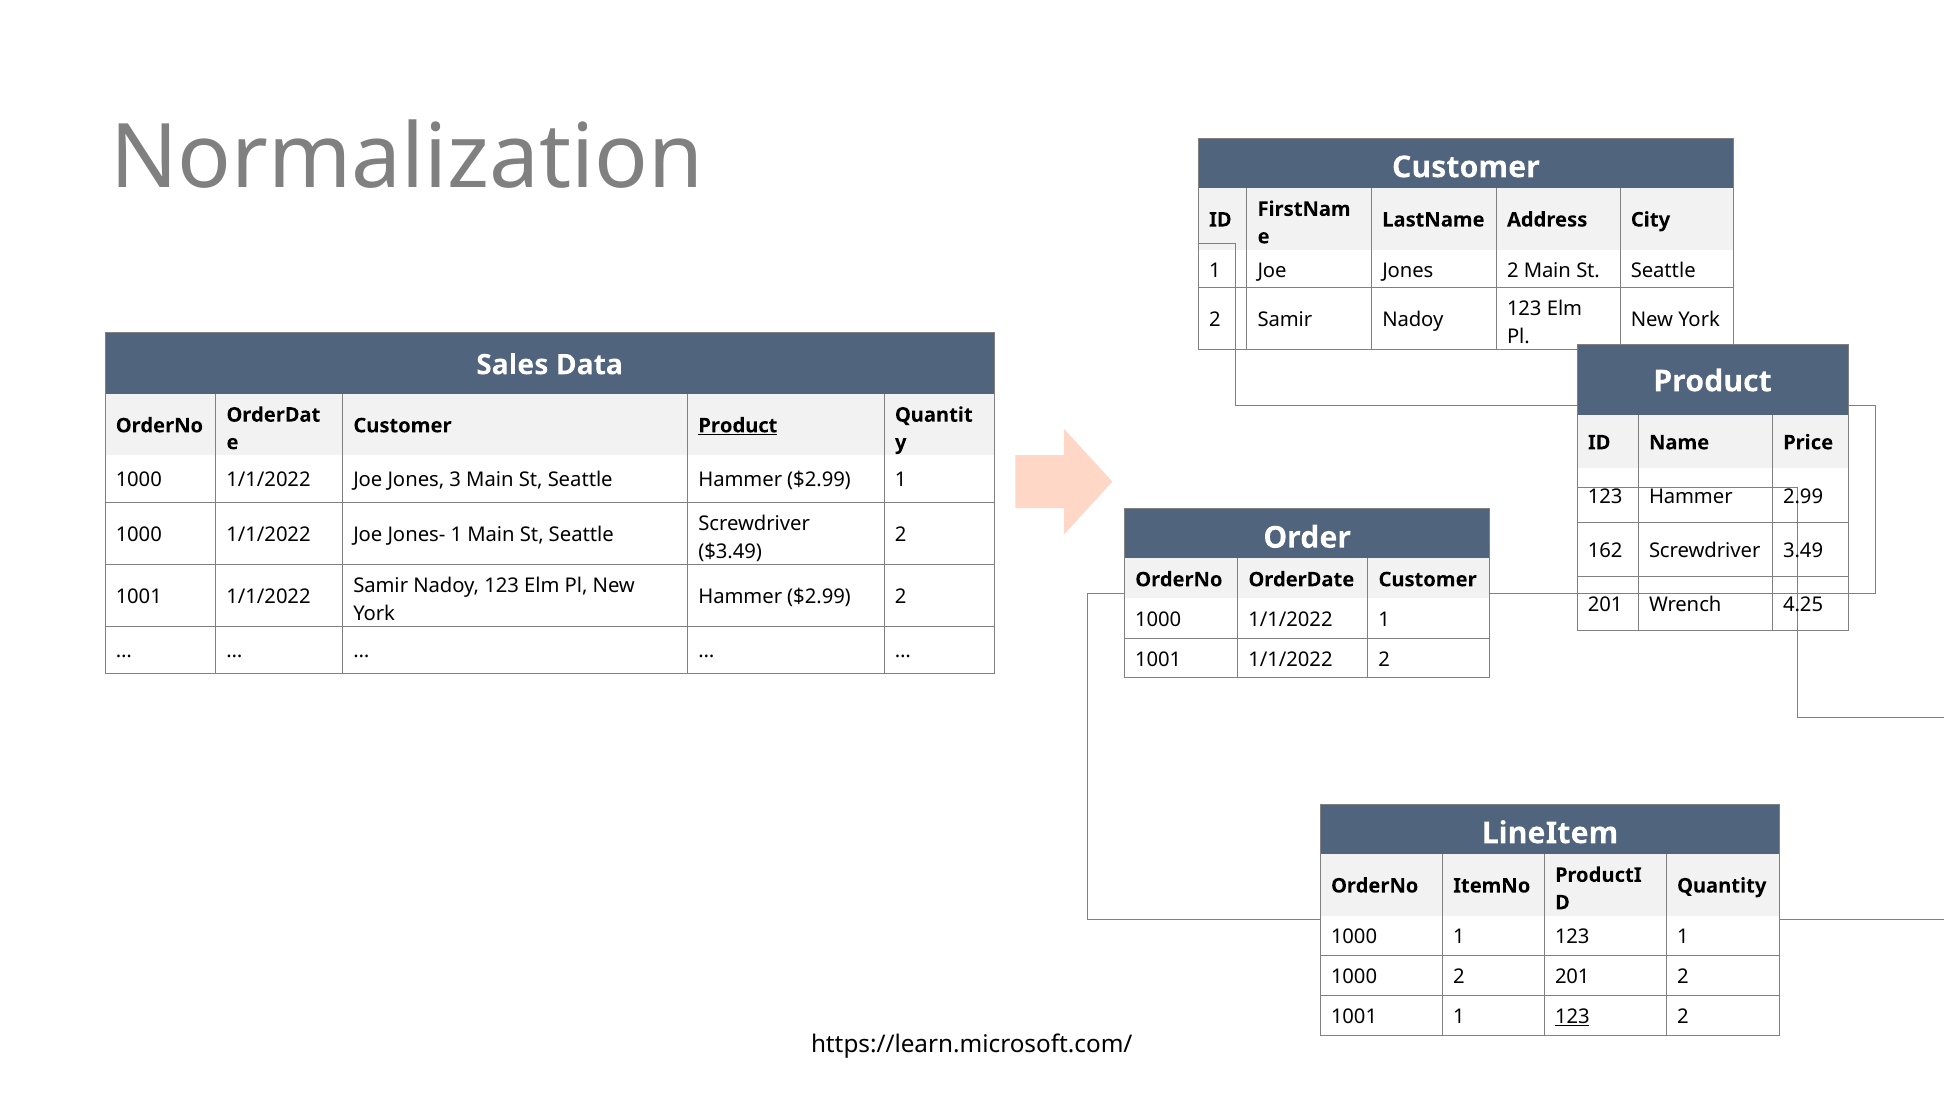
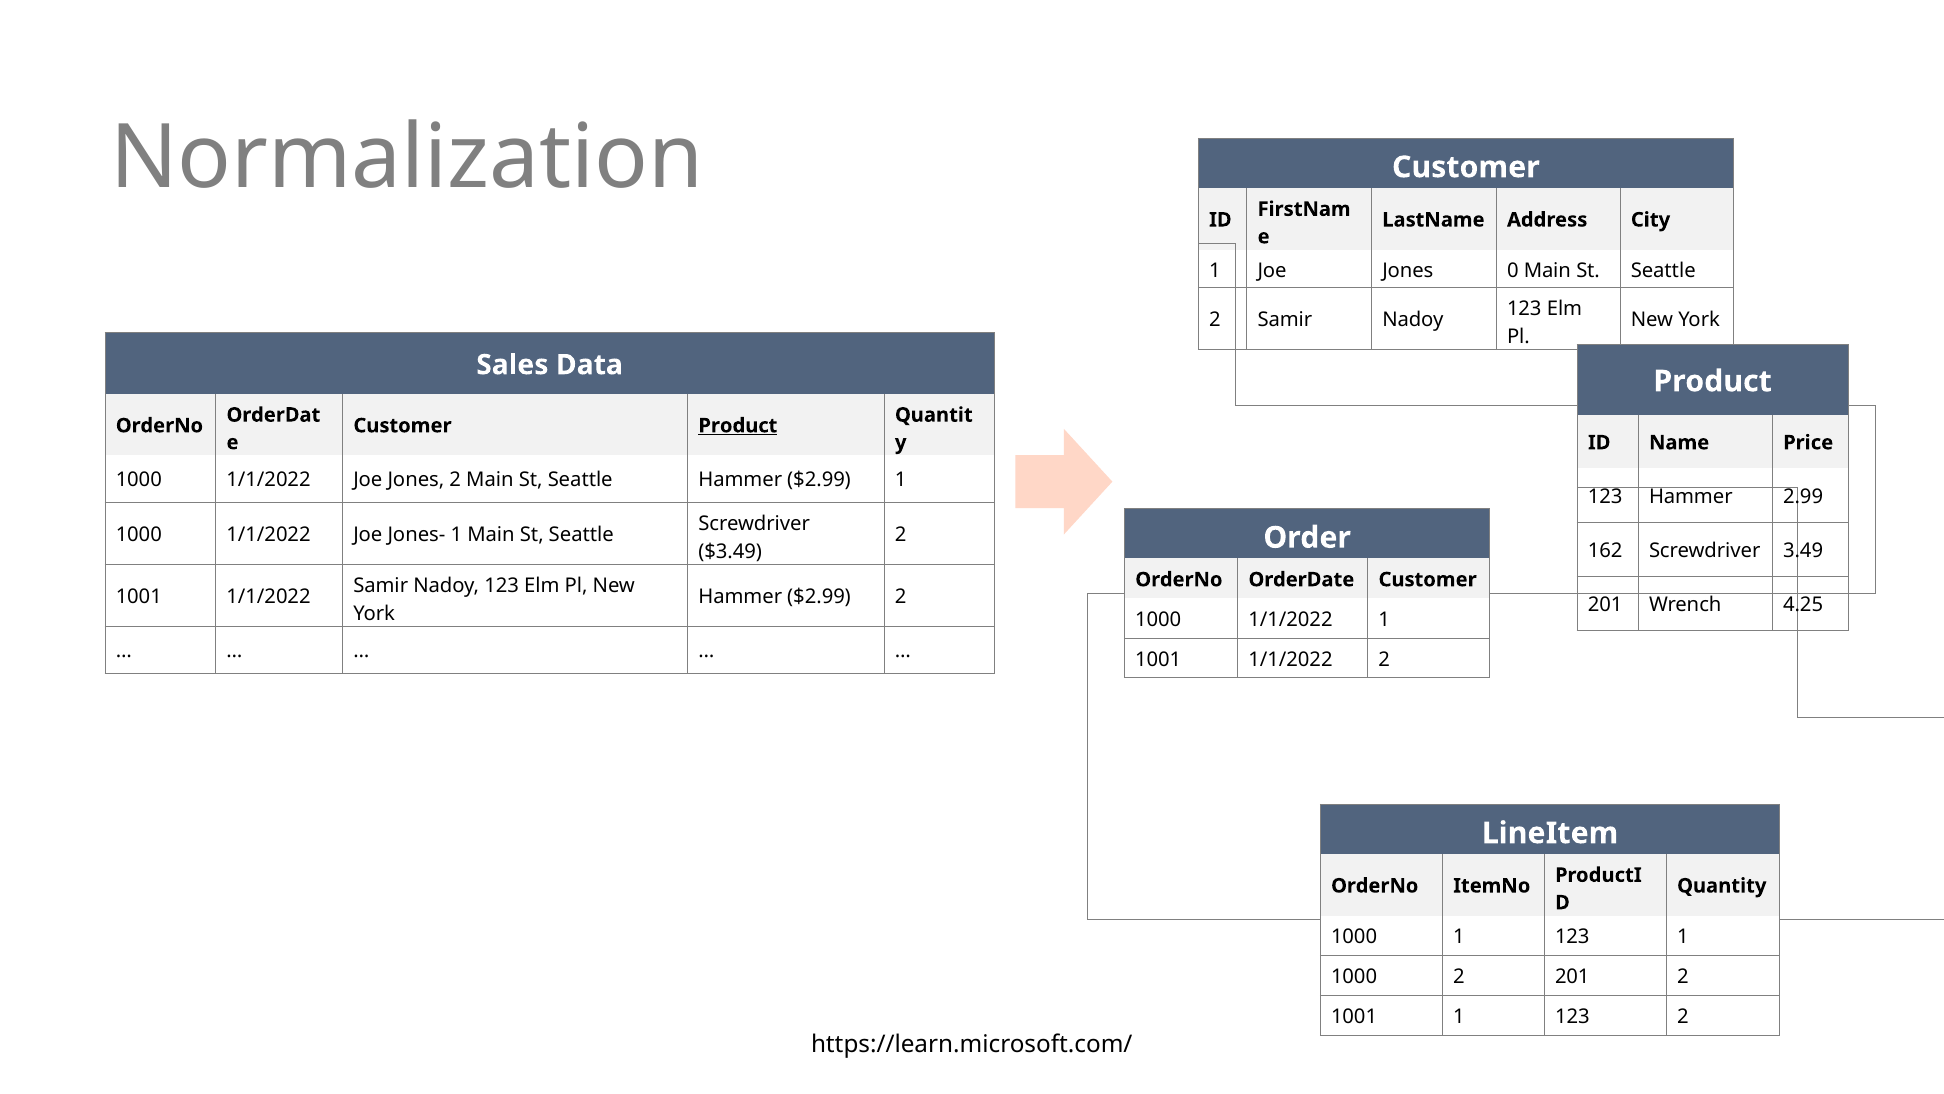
Jones 2: 2 -> 0 (1513, 271)
Jones 3: 3 -> 2 (455, 480)
123 underline: present -> none (1572, 1016)
